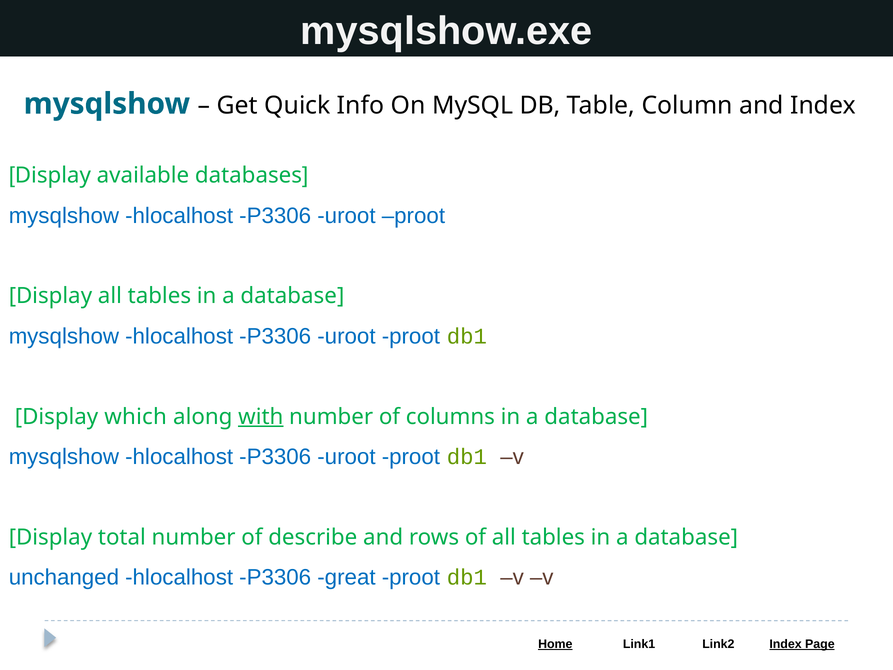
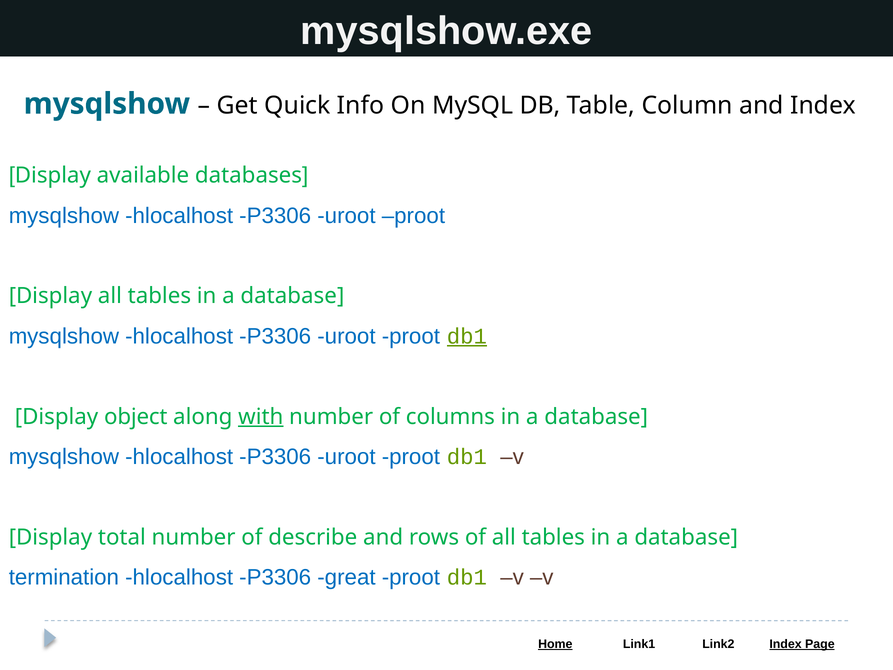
db1 underline: none -> present (467, 336)
which: which -> object (136, 416)
unchanged: unchanged -> termination (64, 577)
